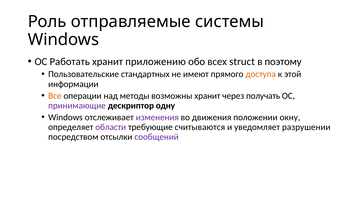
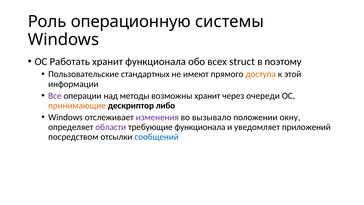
отправляемые: отправляемые -> операционную (131, 22)
хранит приложению: приложению -> функционала (156, 62)
Все colour: orange -> purple (55, 96)
получать: получать -> очереди (263, 96)
принимающие colour: purple -> orange (77, 105)
одну: одну -> либо (165, 105)
движения: движения -> вызывало (212, 117)
требующие считываются: считываются -> функционала (200, 127)
разрушении: разрушении -> приложений (306, 127)
сообщений colour: purple -> blue (157, 137)
